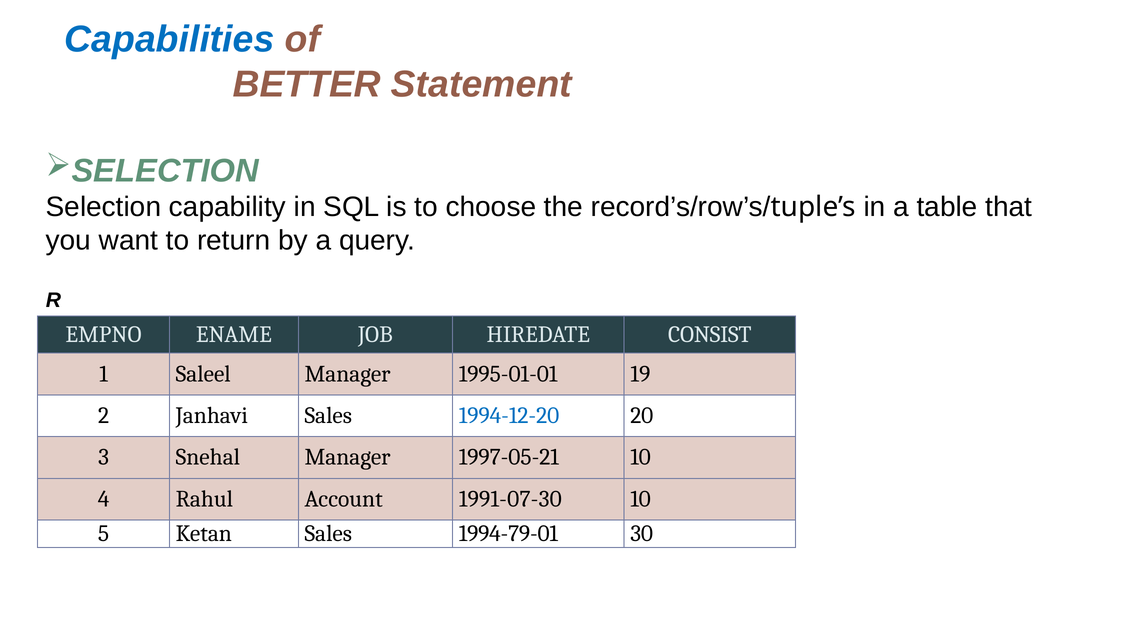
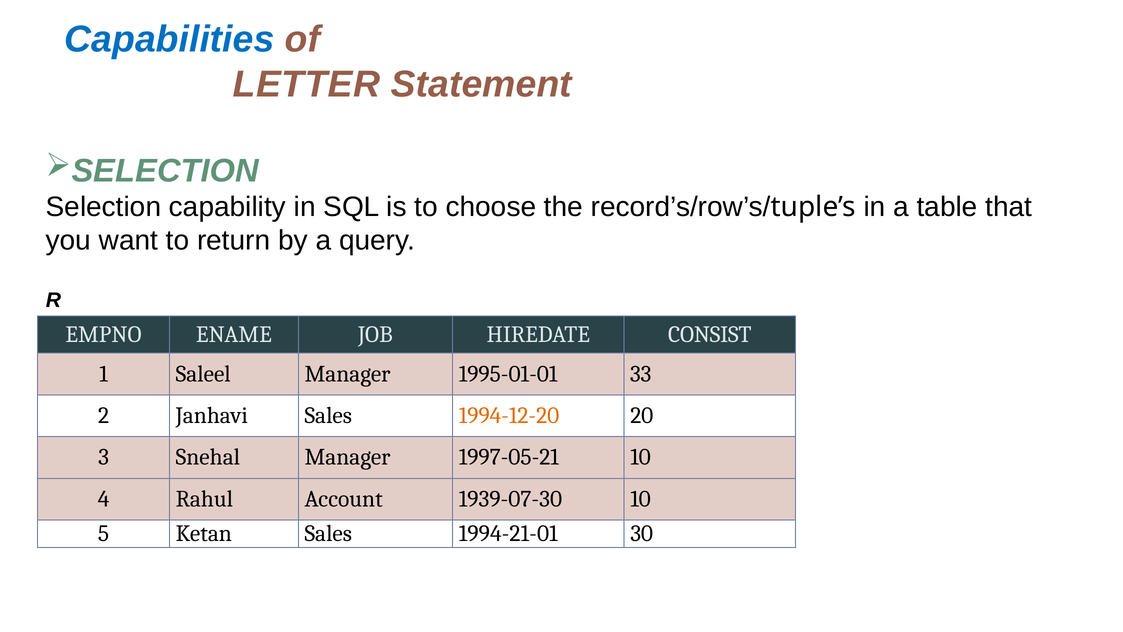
BETTER: BETTER -> LETTER (306, 84)
19: 19 -> 33 (641, 374)
1994-12-20 colour: blue -> orange (509, 415)
1991-07-30: 1991-07-30 -> 1939-07-30 (510, 499)
1994-79-01: 1994-79-01 -> 1994-21-01 (508, 533)
